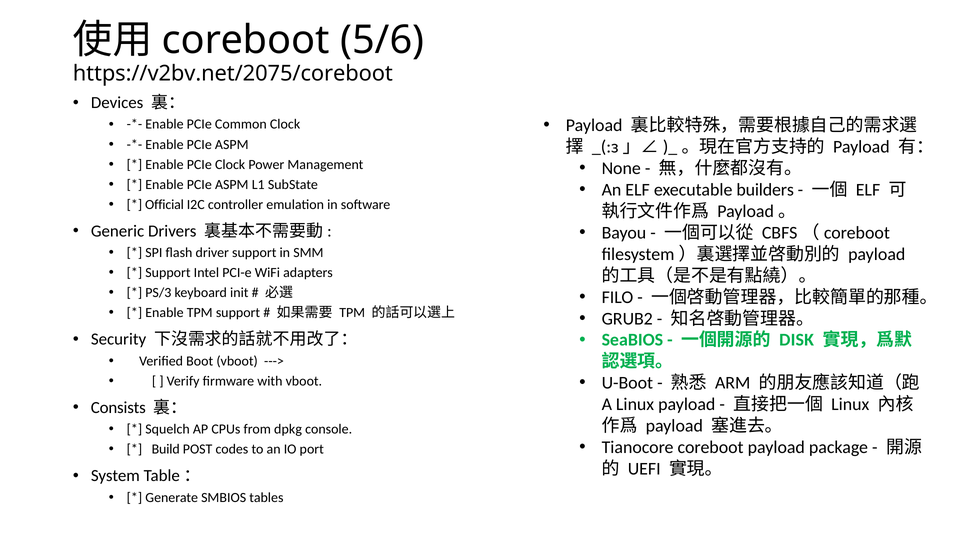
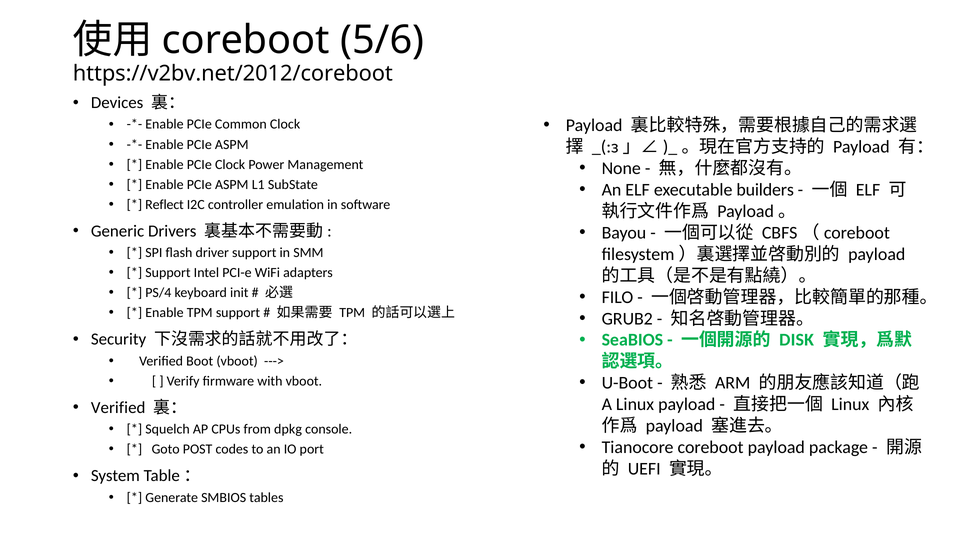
https://v2bv.net/2075/coreboot: https://v2bv.net/2075/coreboot -> https://v2bv.net/2012/coreboot (233, 73)
Official: Official -> Reflect (165, 205)
PS/3: PS/3 -> PS/4 (158, 293)
Consists: Consists -> Verified (118, 408)
Build: Build -> Goto (166, 449)
